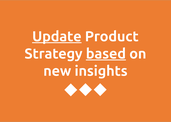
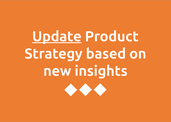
based underline: present -> none (106, 54)
